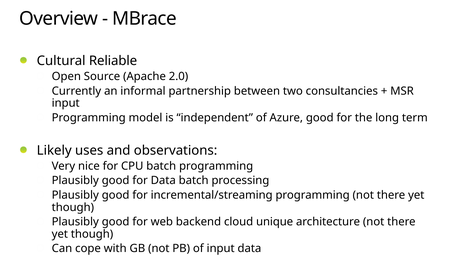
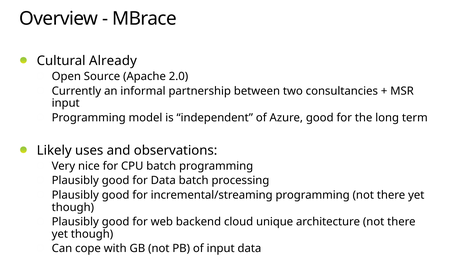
Reliable: Reliable -> Already (113, 61)
